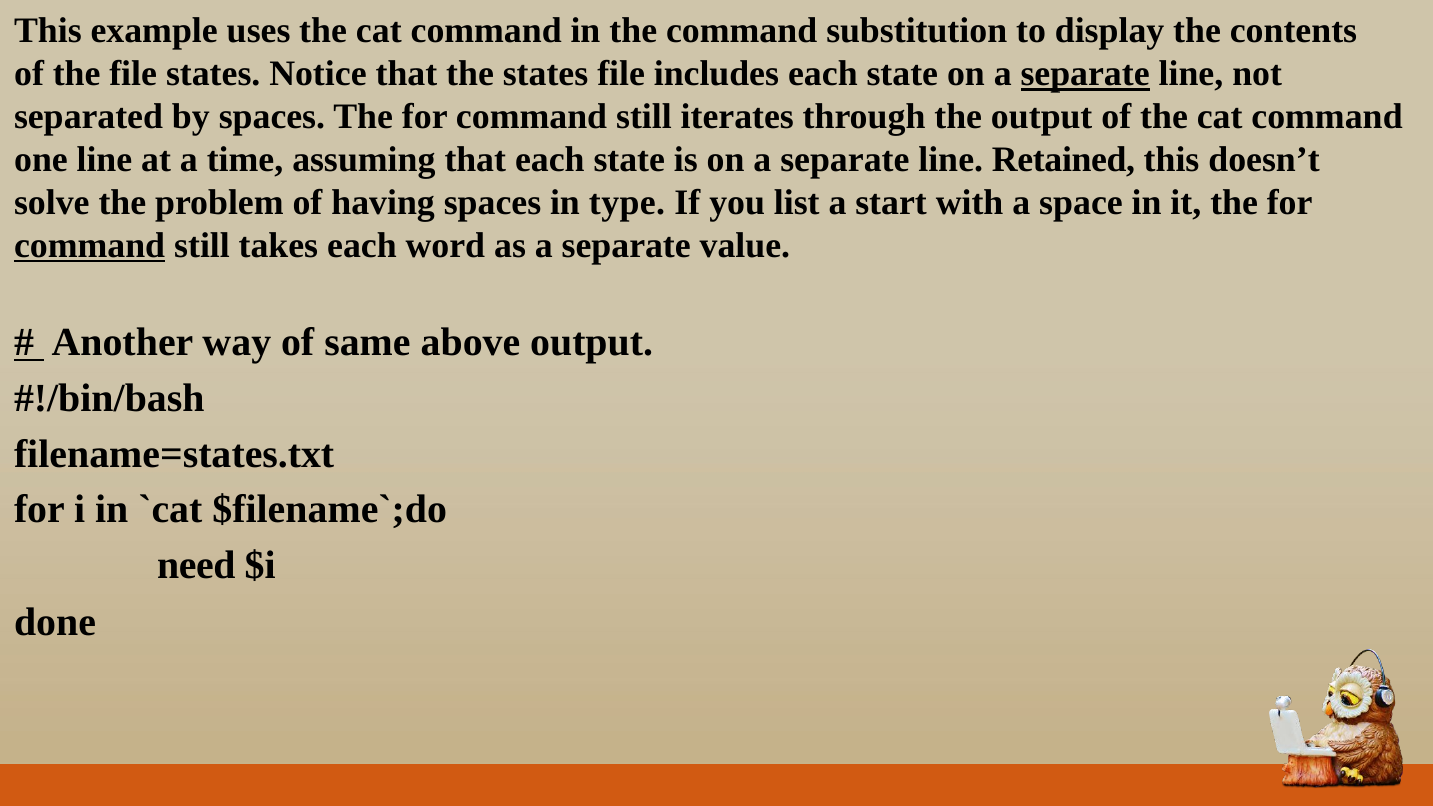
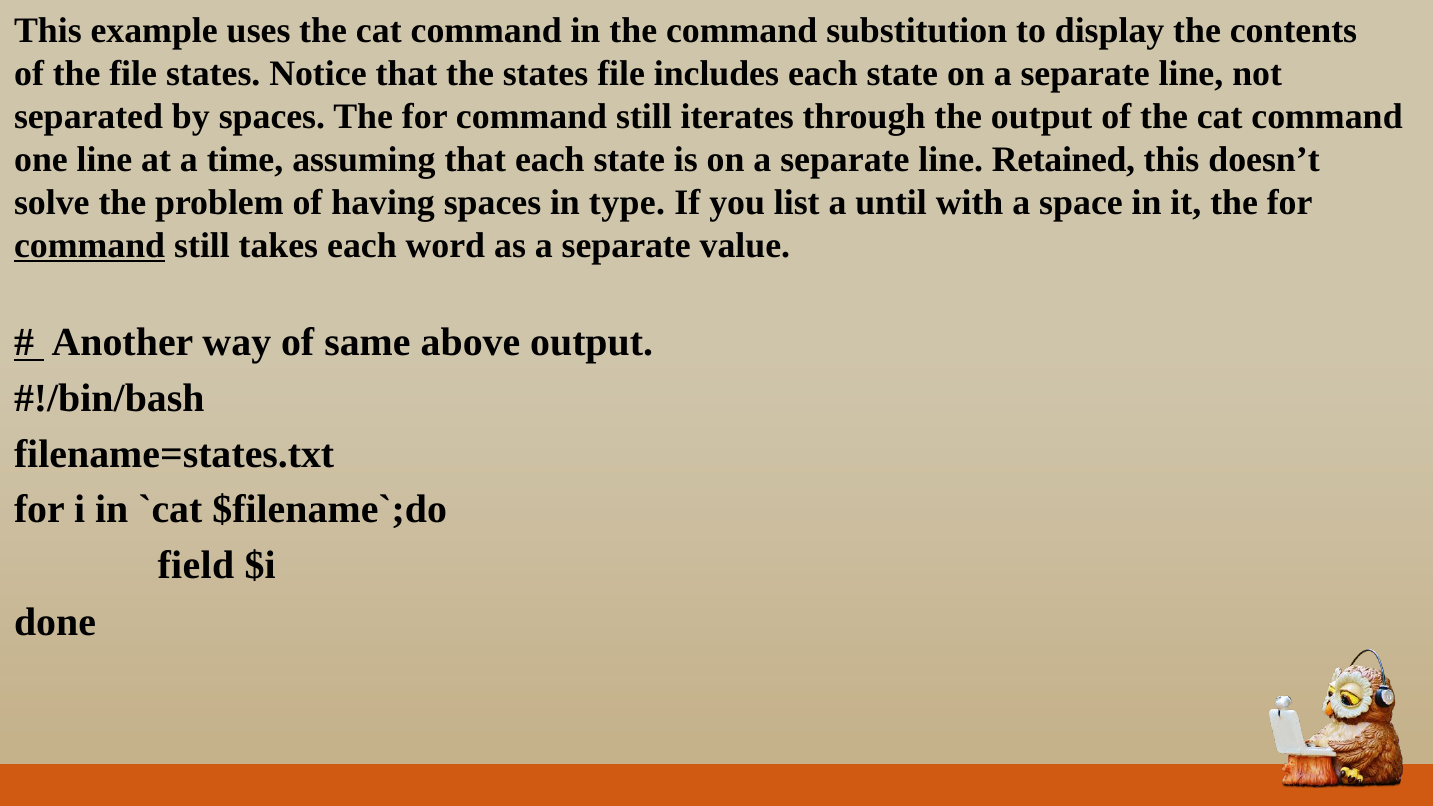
separate underline: present -> none (1085, 74)
start: start -> until (891, 203)
need: need -> field (196, 566)
